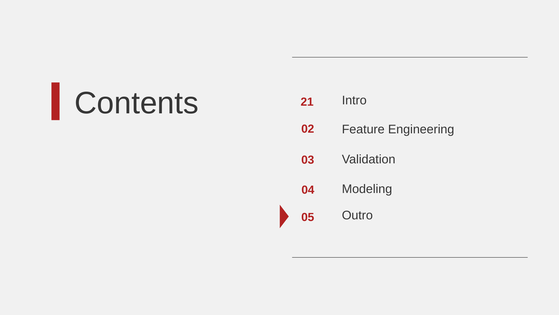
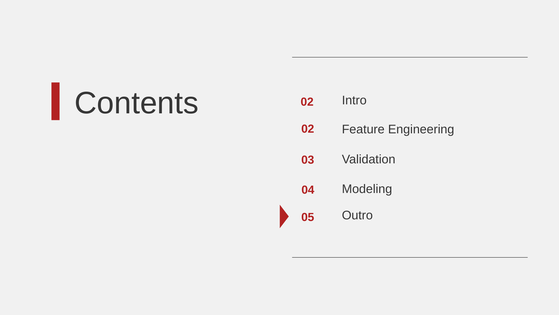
Contents 21: 21 -> 02 (307, 102)
